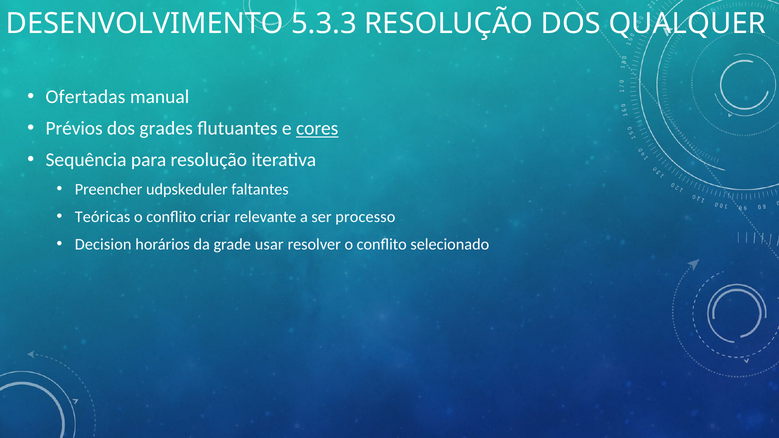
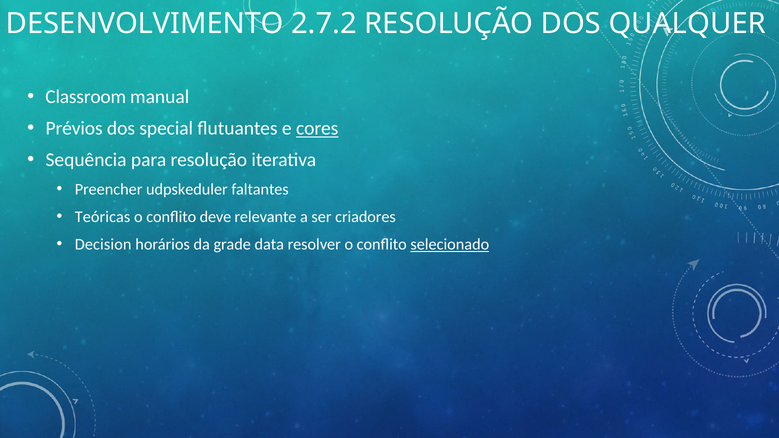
5.3.3: 5.3.3 -> 2.7.2 (324, 24)
Ofertadas: Ofertadas -> Classroom (86, 97)
grades: grades -> special (166, 129)
criar: criar -> deve (215, 217)
processo: processo -> criadores (365, 217)
usar: usar -> data (269, 245)
selecionado underline: none -> present (450, 245)
